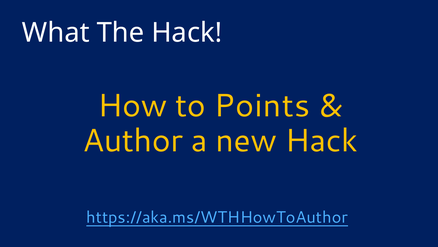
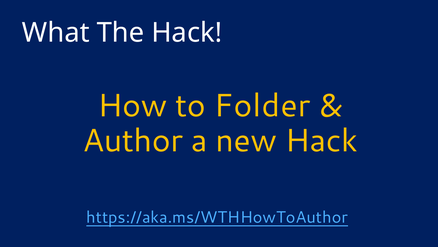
Points: Points -> Folder (262, 106)
